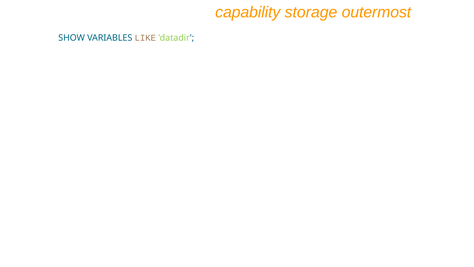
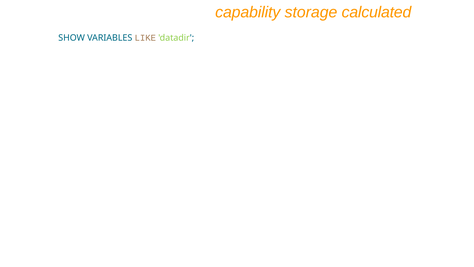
outermost: outermost -> calculated (376, 12)
